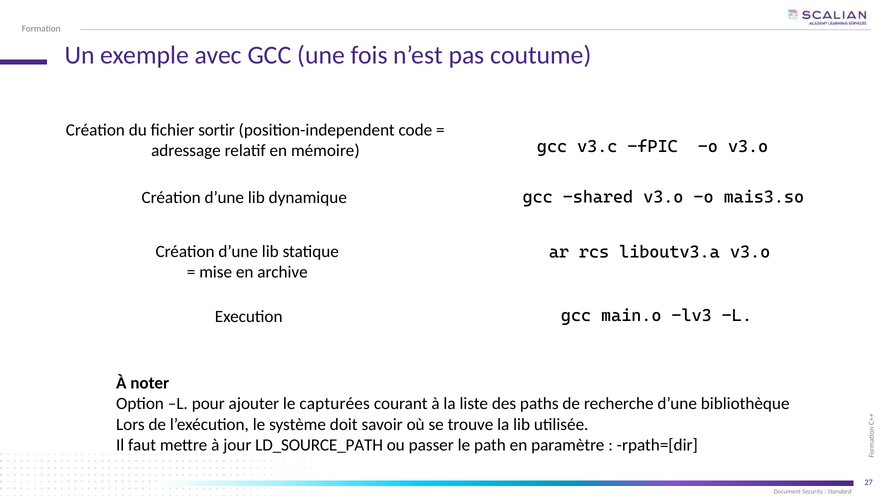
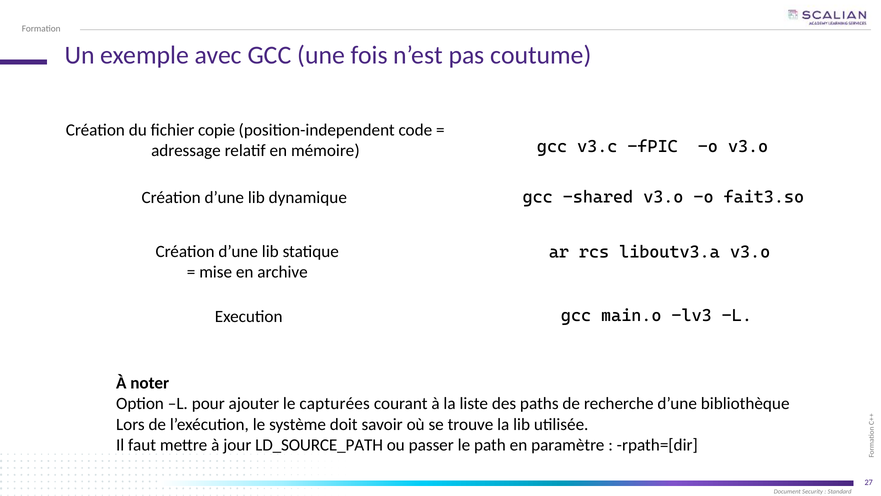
sortir: sortir -> copie (217, 130)
mais3.so: mais3.so -> fait3.so (764, 197)
